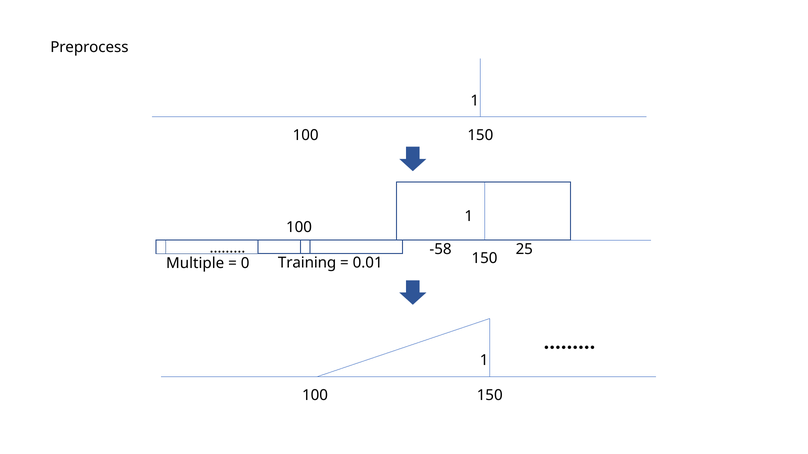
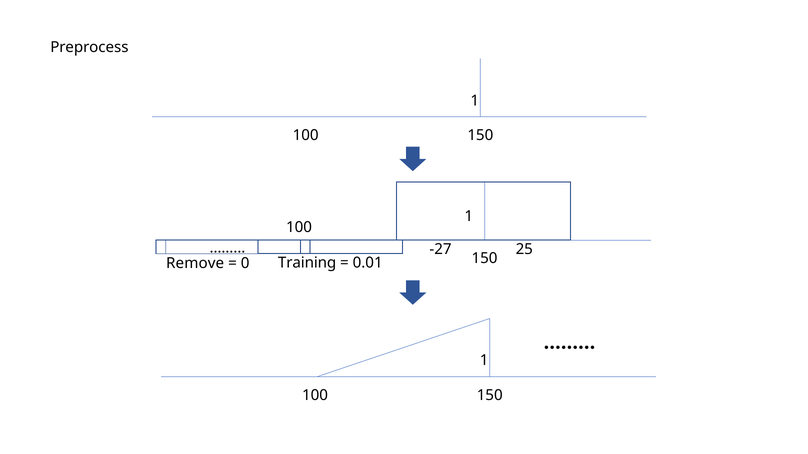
-58: -58 -> -27 (441, 249)
Multiple: Multiple -> Remove (195, 263)
